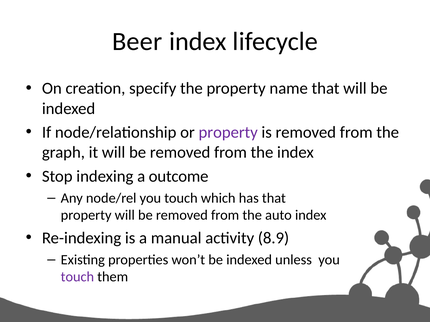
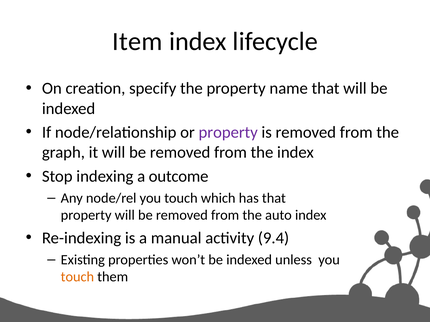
Beer: Beer -> Item (137, 42)
8.9: 8.9 -> 9.4 (274, 238)
touch colour: purple -> orange (77, 277)
